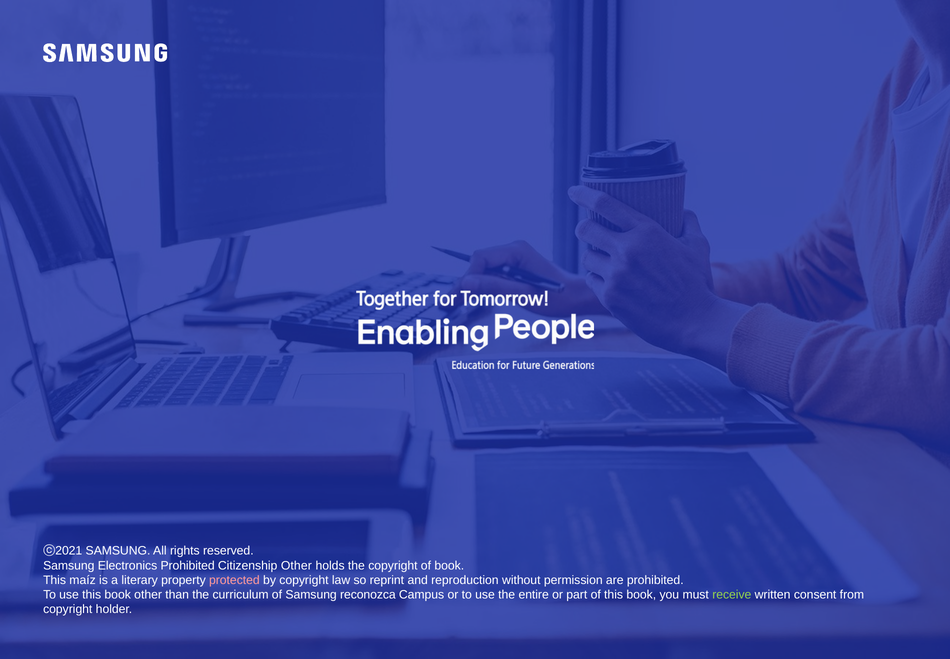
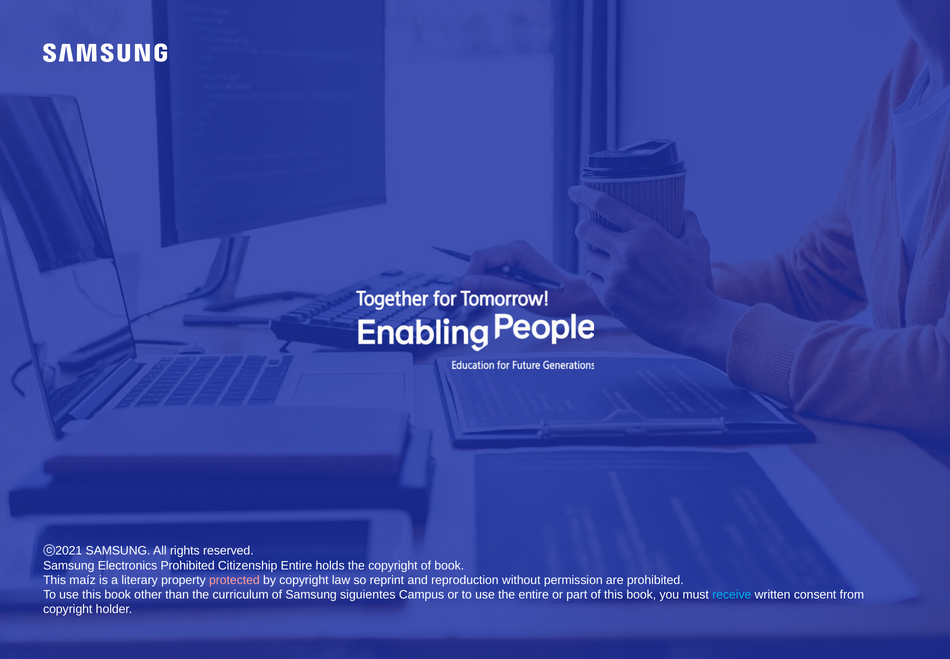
Citizenship Other: Other -> Entire (296, 565)
reconozca: reconozca -> siguientes (368, 594)
receive colour: light green -> light blue (732, 594)
